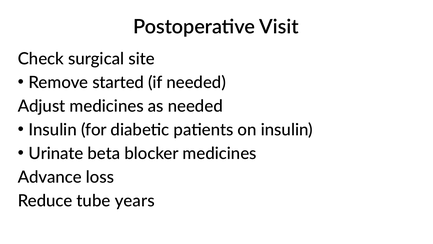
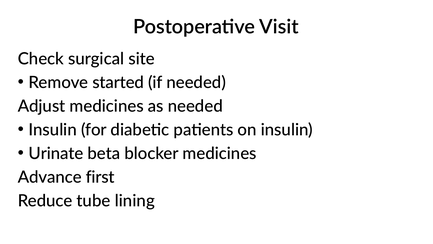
loss: loss -> first (100, 177)
years: years -> lining (135, 200)
